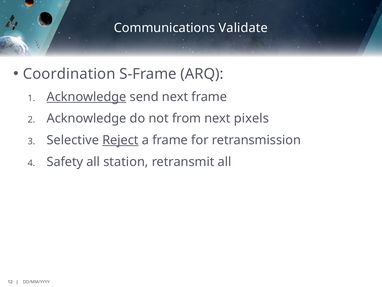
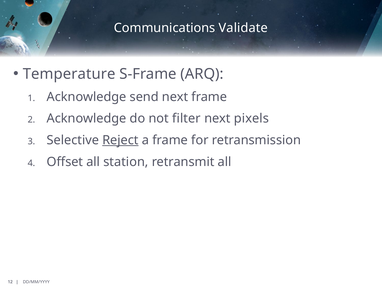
Coordination: Coordination -> Temperature (69, 74)
Acknowledge underline: present -> none (87, 97)
from: from -> filter (186, 118)
Safety: Safety -> Offset (65, 162)
